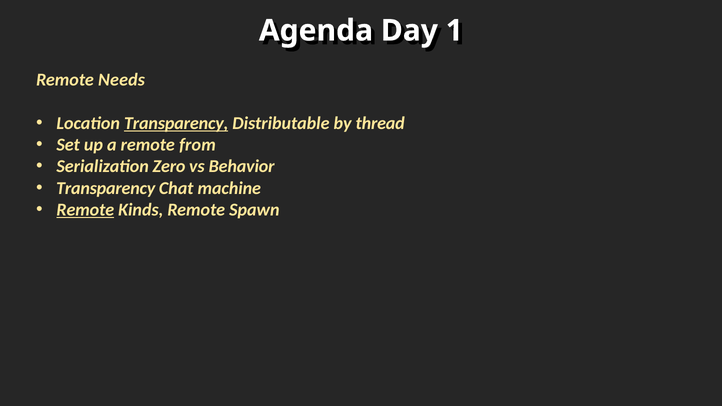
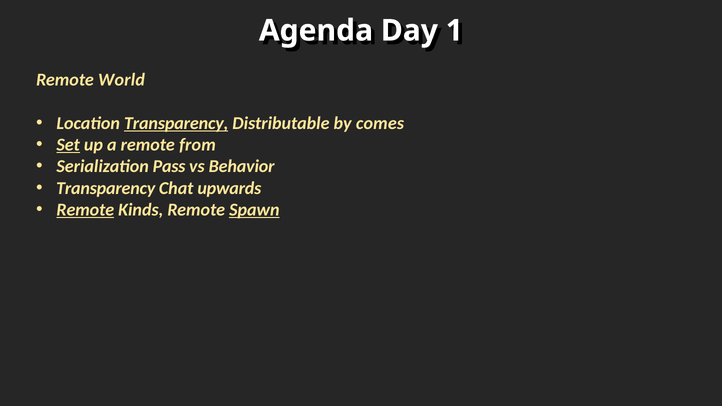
Needs: Needs -> World (122, 80)
thread: thread -> comes (380, 123)
Set underline: none -> present (68, 145)
Zero: Zero -> Pass (169, 167)
machine: machine -> upwards (229, 188)
Spawn underline: none -> present (254, 210)
